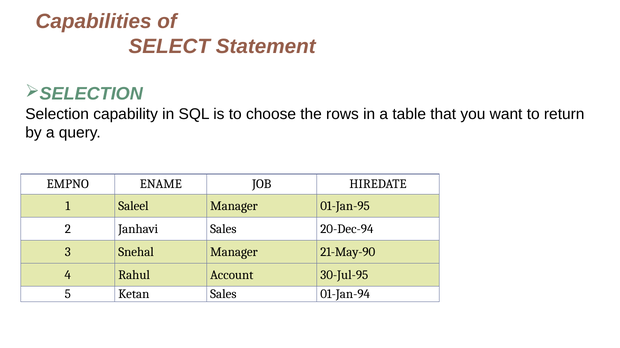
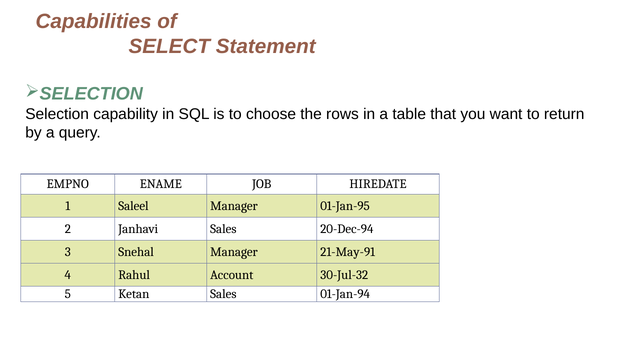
21-May-90: 21-May-90 -> 21-May-91 (348, 252)
30-Jul-95: 30-Jul-95 -> 30-Jul-32 (344, 275)
